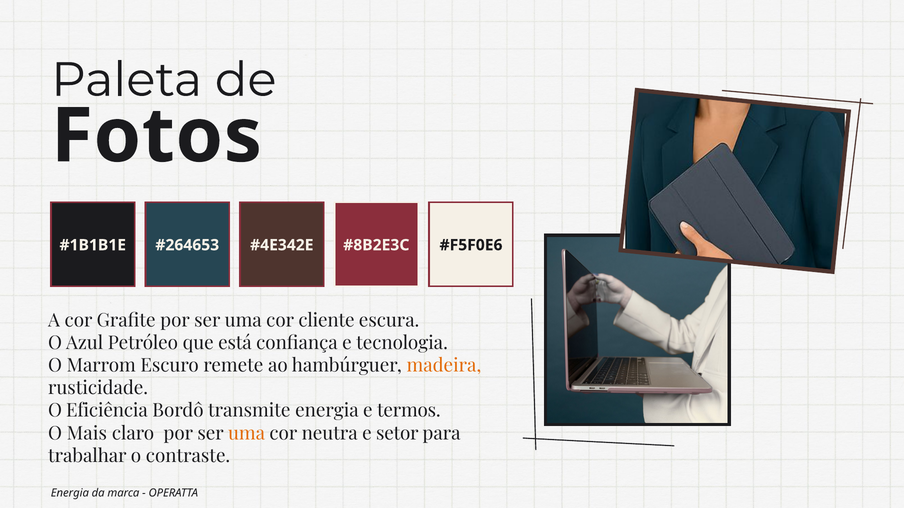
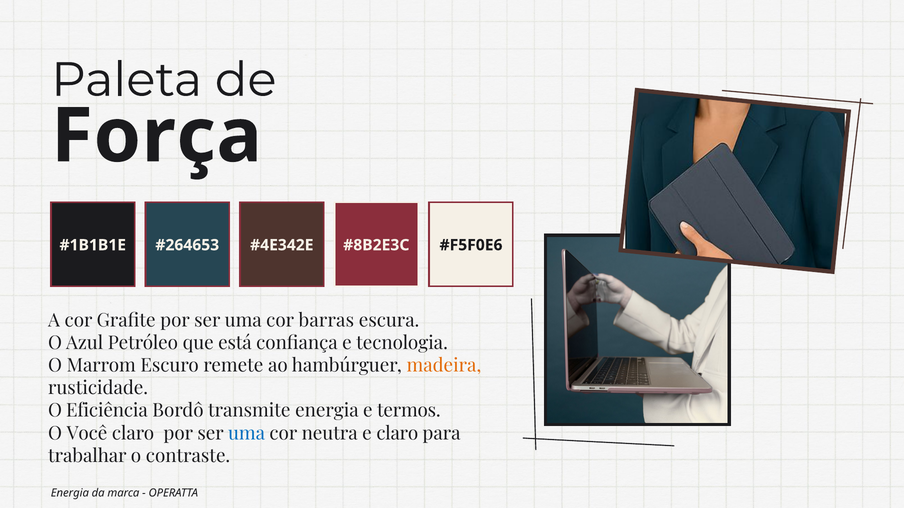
Fotos: Fotos -> Força (157, 136)
cliente: cliente -> barras (326, 321)
Mais: Mais -> Você (87, 434)
uma colour: orange -> blue (247, 434)
e setor: setor -> claro (397, 434)
